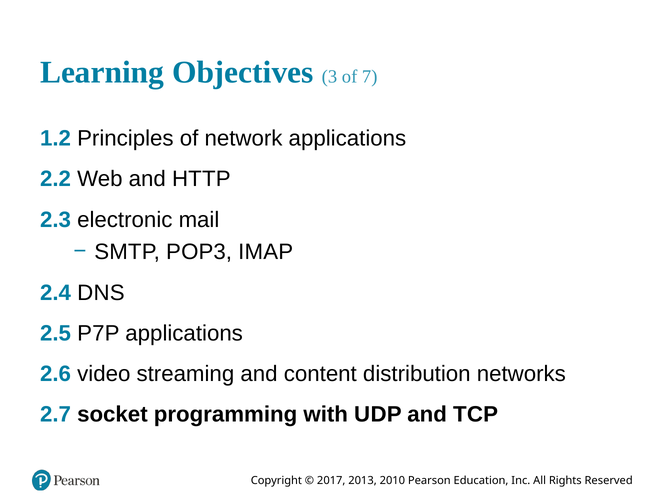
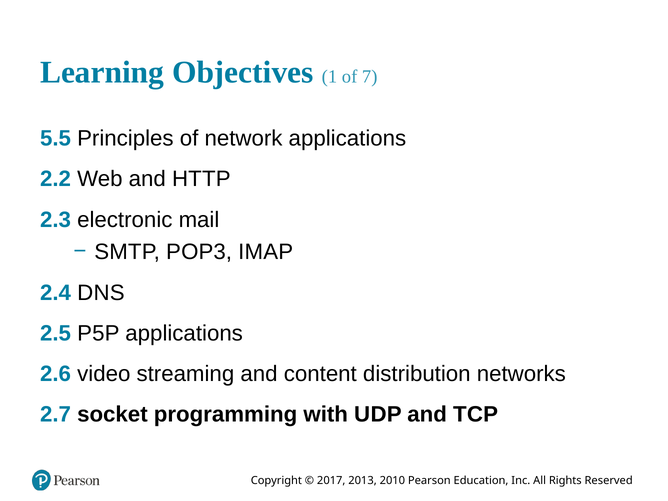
3: 3 -> 1 (329, 77)
1.2: 1.2 -> 5.5 (56, 139)
P 7: 7 -> 5 (98, 333)
